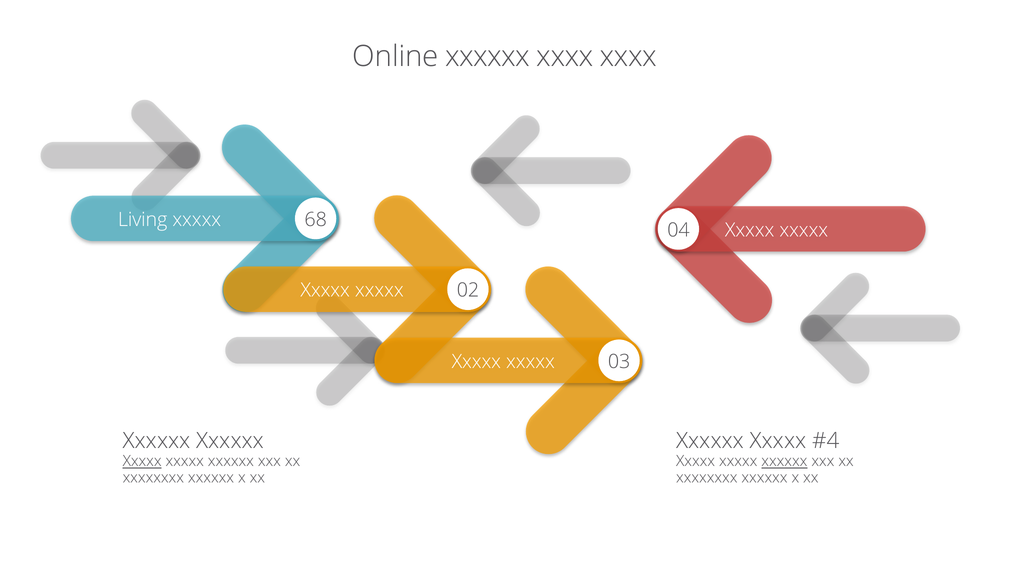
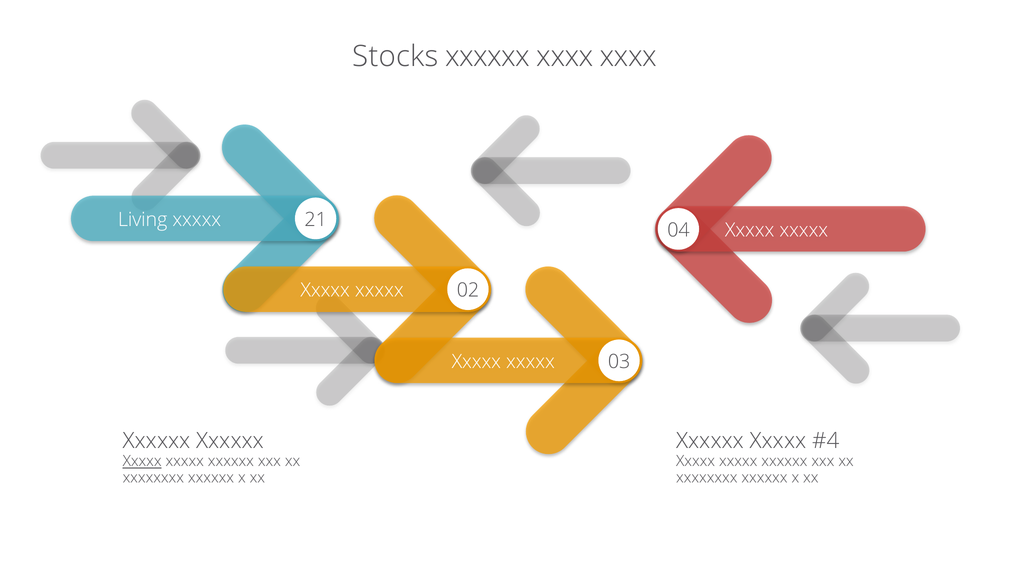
Online: Online -> Stocks (395, 56)
68: 68 -> 21 (316, 220)
xxxxxx underline: present -> none (784, 461)
